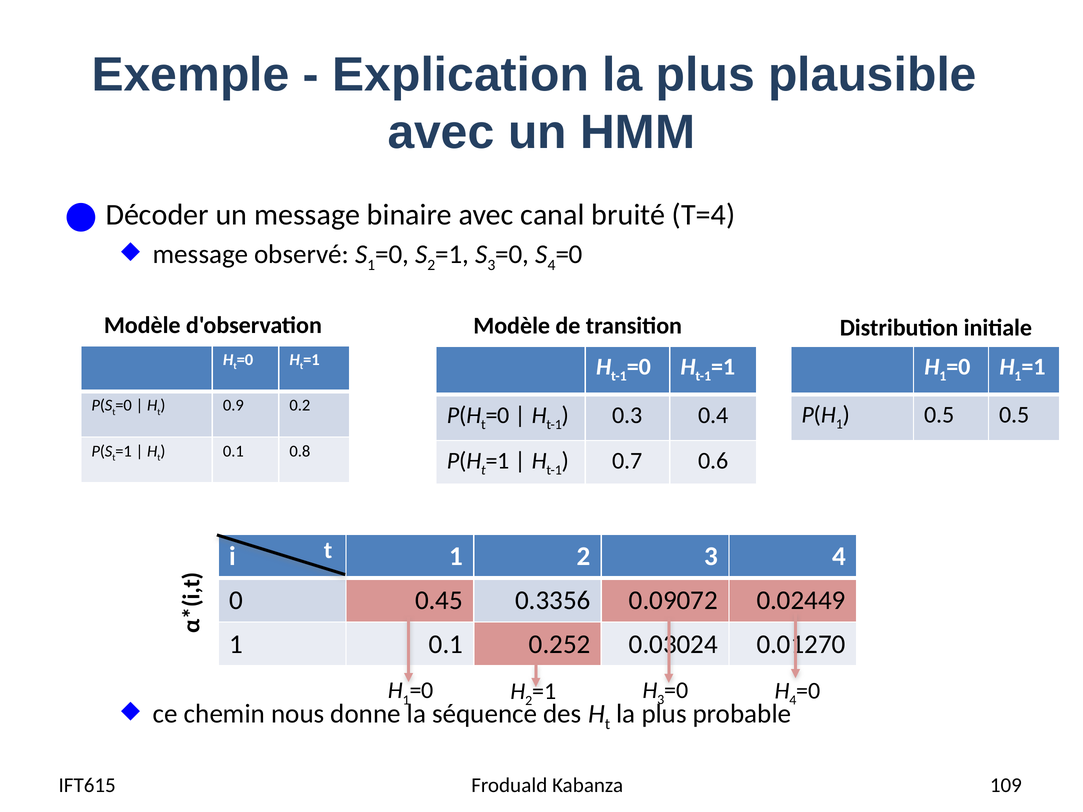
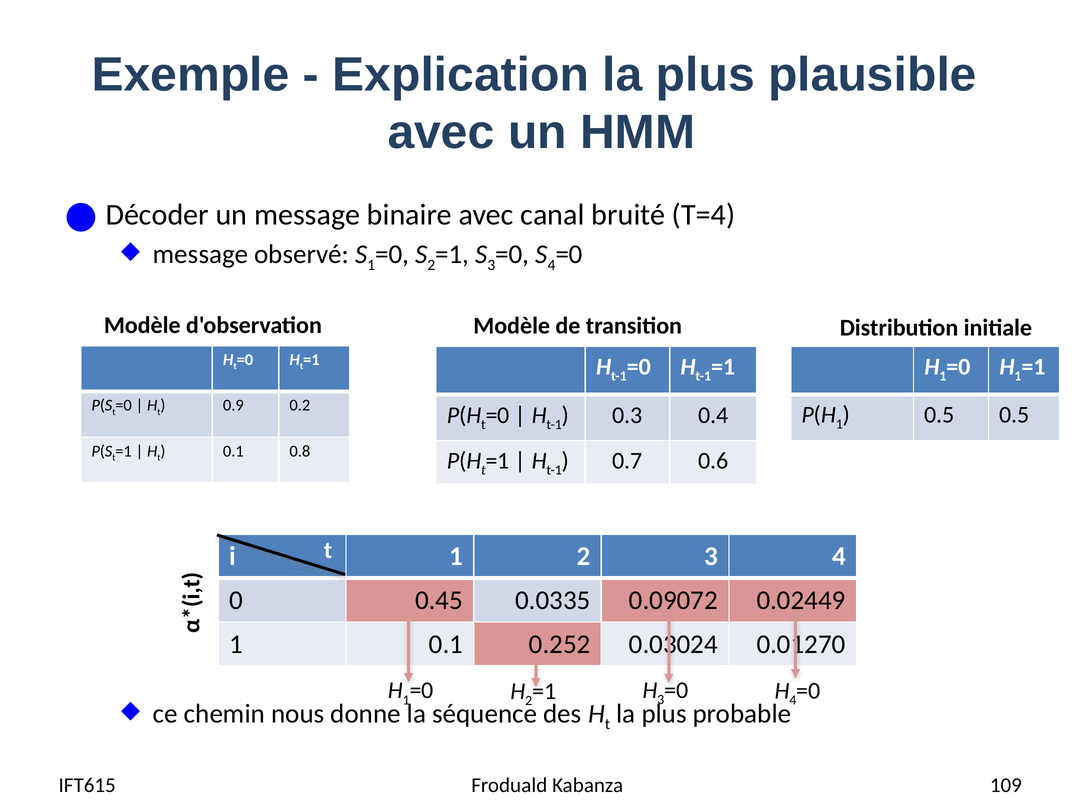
0.3356: 0.3356 -> 0.0335 (553, 601)
